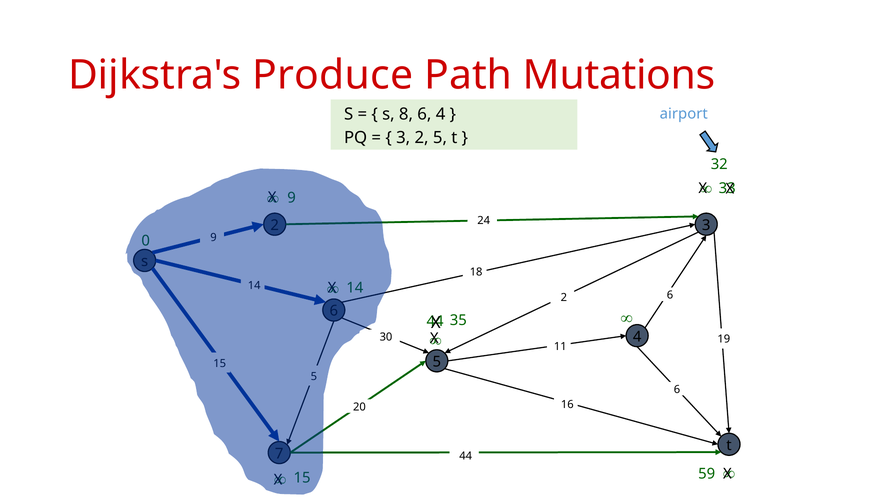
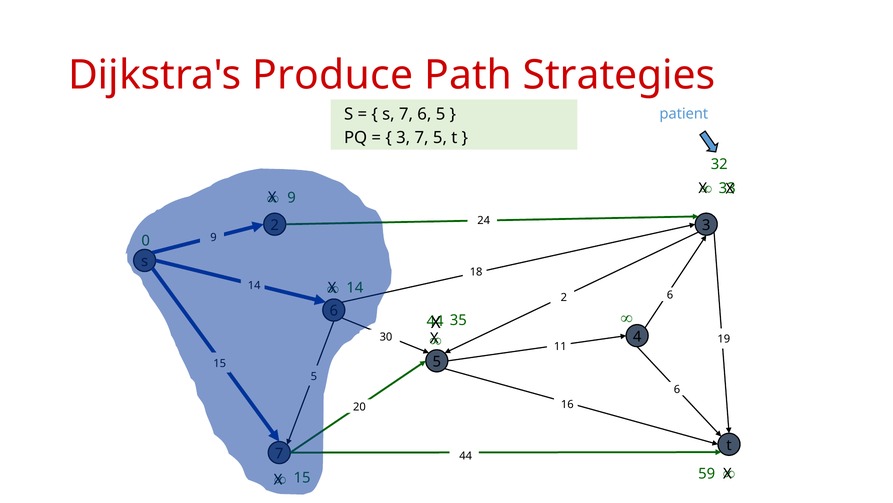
Mutations: Mutations -> Strategies (619, 75)
s 8: 8 -> 7 (406, 114)
6 4: 4 -> 5 (441, 114)
airport: airport -> patient (684, 114)
3 2: 2 -> 7 (422, 137)
